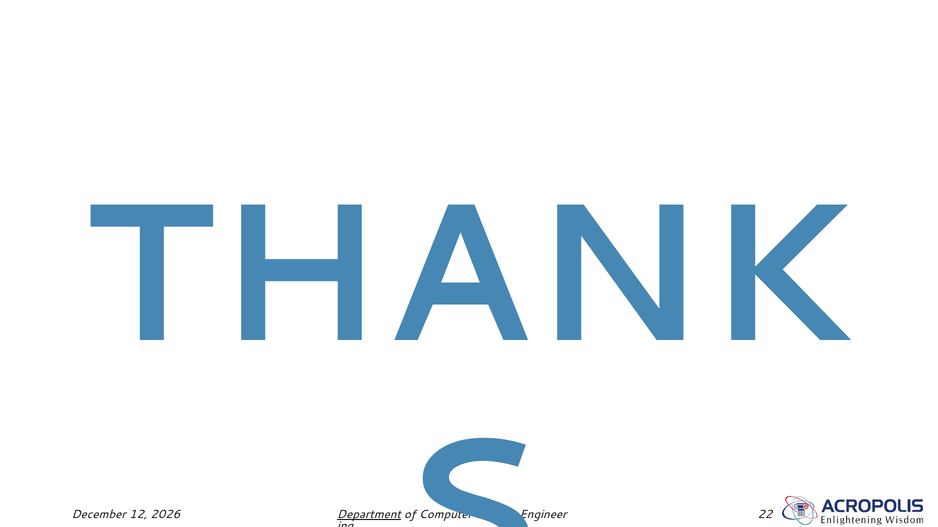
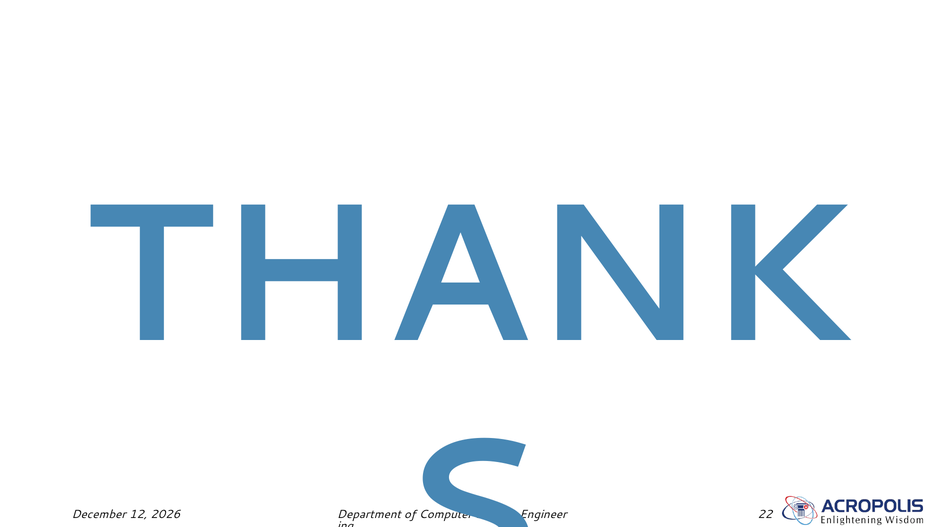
Department underline: present -> none (369, 515)
